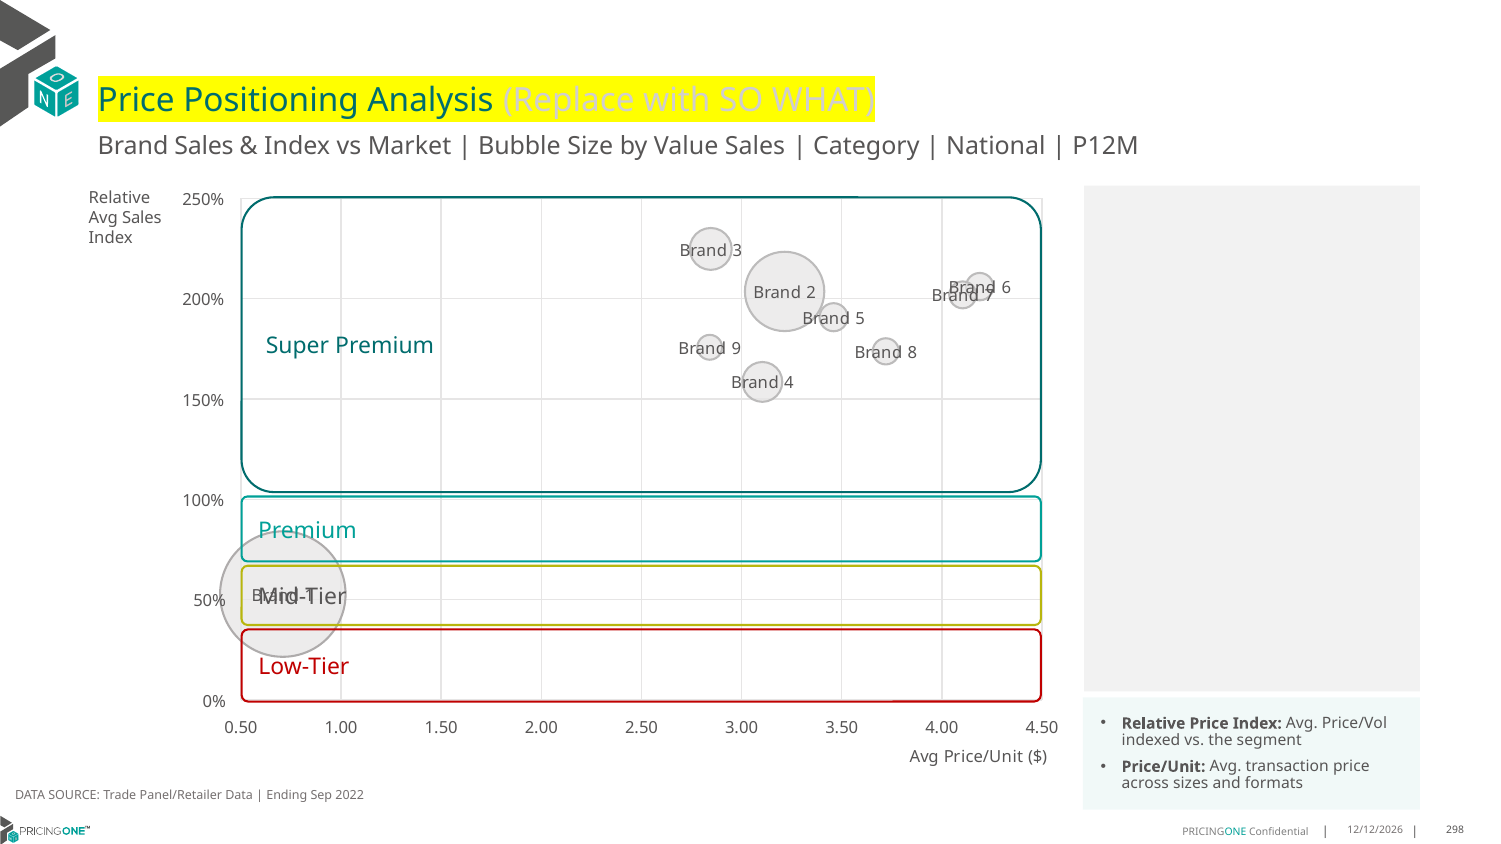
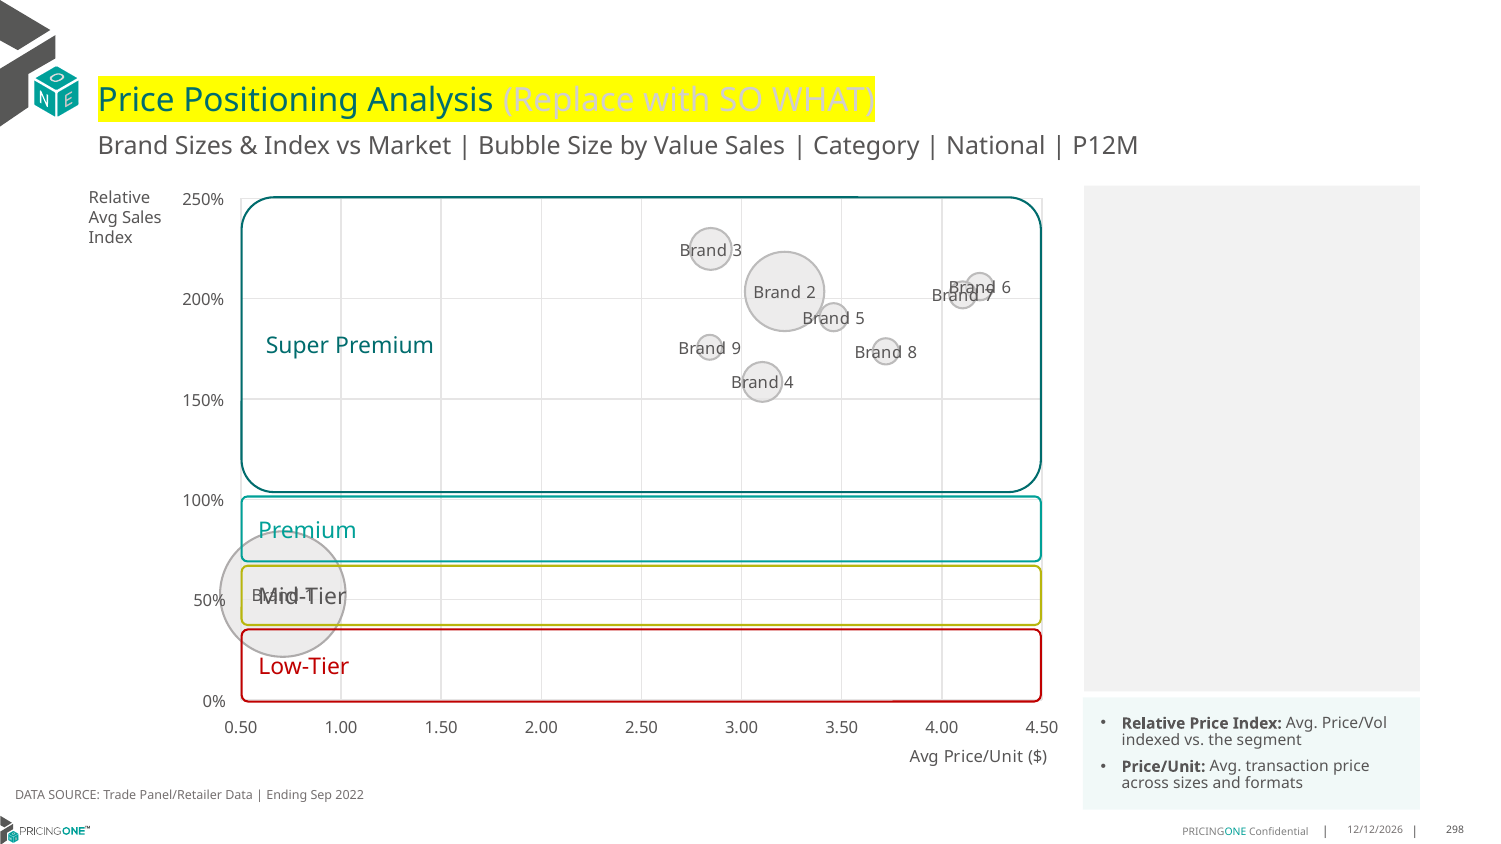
Brand Sales: Sales -> Sizes (204, 146)
